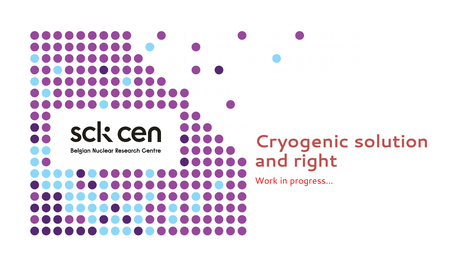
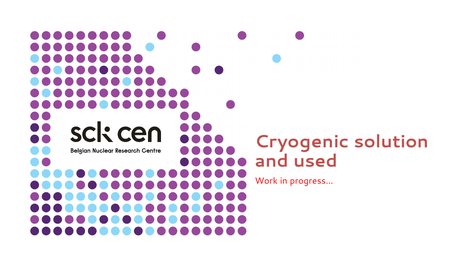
right: right -> used (315, 161)
